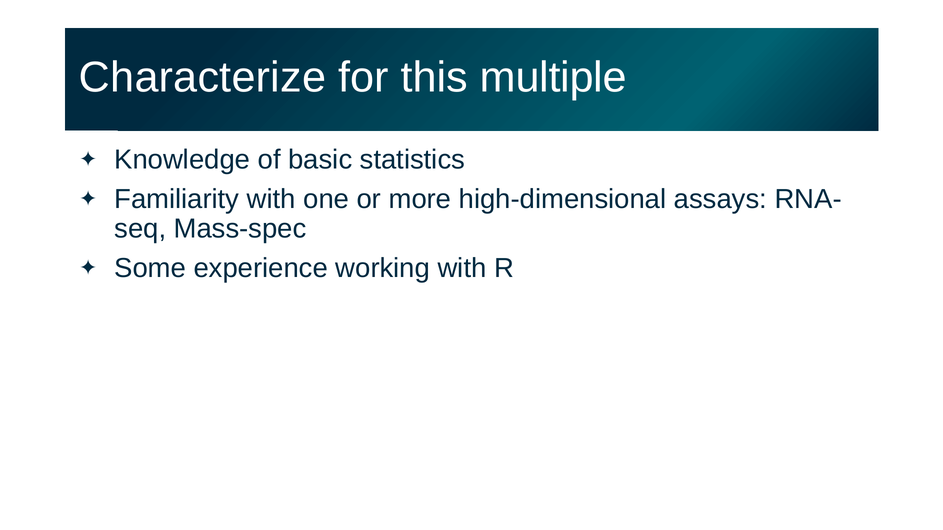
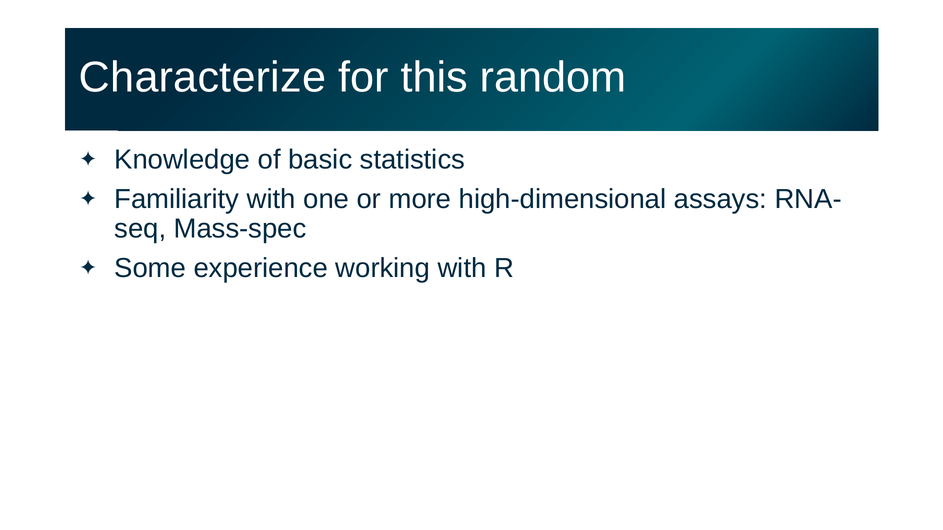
multiple: multiple -> random (553, 77)
